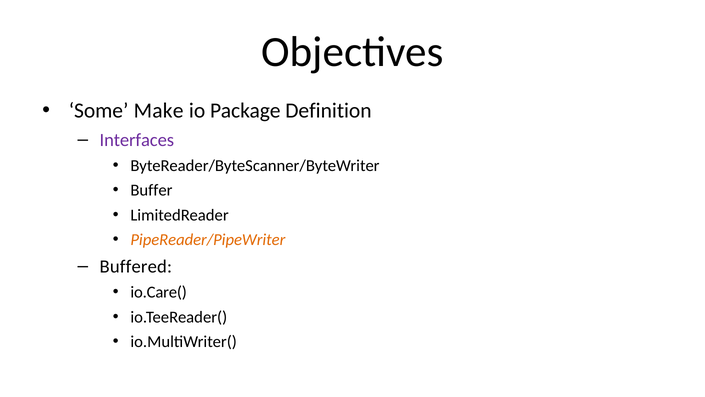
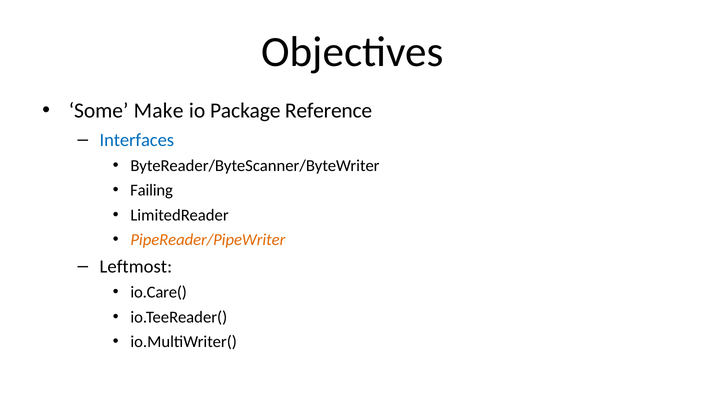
Definition: Definition -> Reference (329, 110)
Interfaces colour: purple -> blue (137, 140)
Buffer: Buffer -> Failing (152, 190)
Buffered: Buffered -> Leftmost (136, 266)
